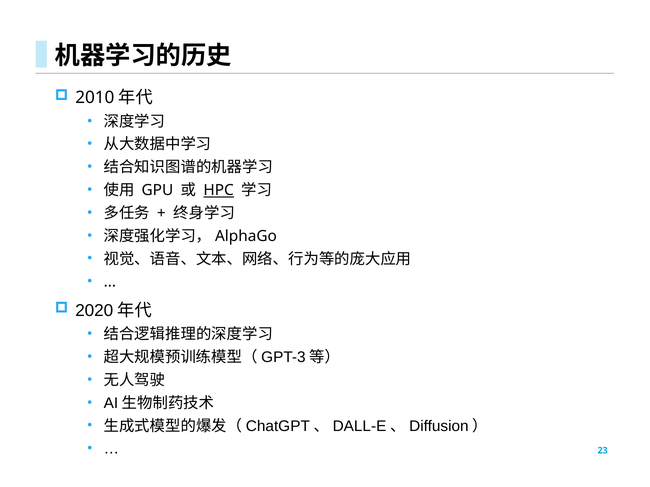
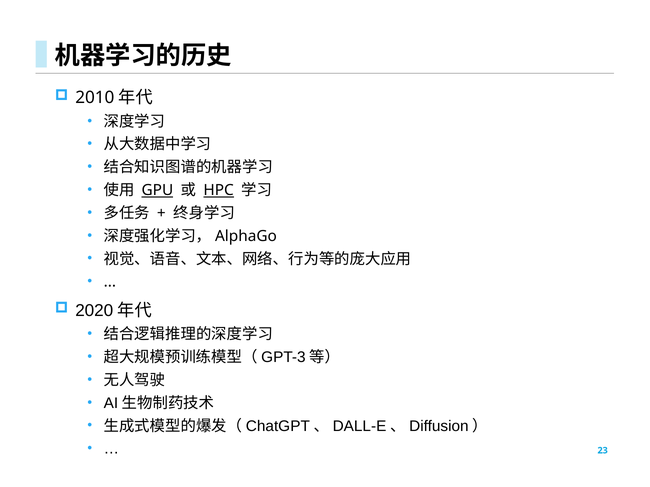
GPU underline: none -> present (157, 190)
